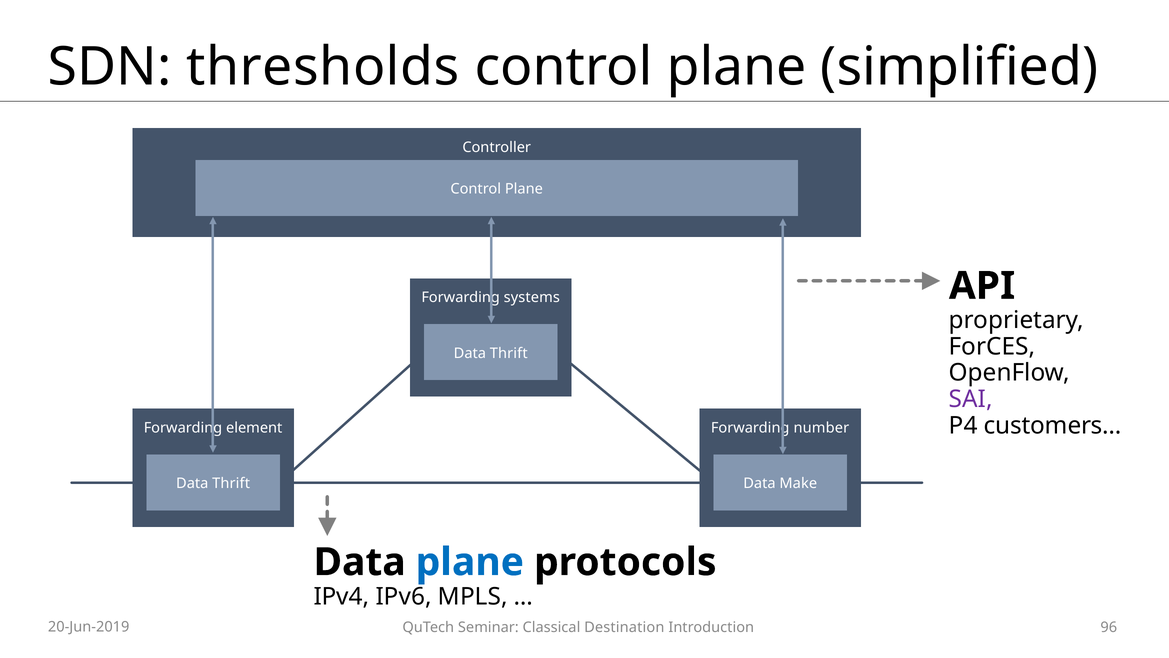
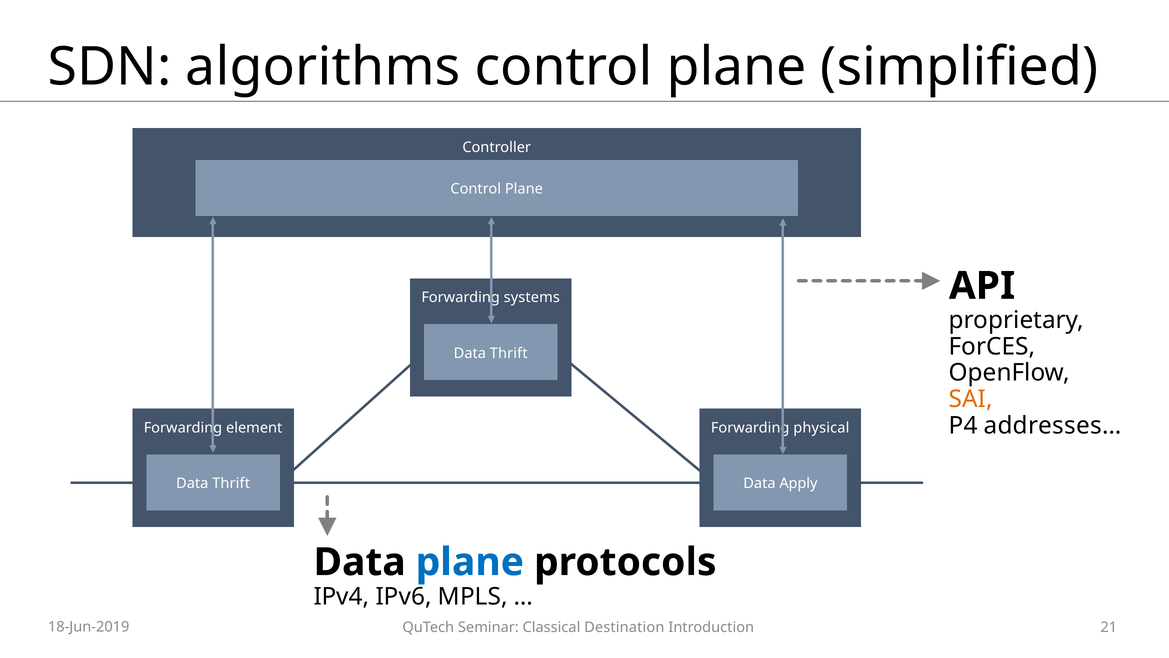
thresholds: thresholds -> algorithms (323, 67)
SAI colour: purple -> orange (971, 399)
customers…: customers… -> addresses… (1053, 425)
number: number -> physical (821, 427)
Make: Make -> Apply (798, 483)
20-Jun-2019: 20-Jun-2019 -> 18-Jun-2019 (89, 627)
96: 96 -> 21 (1109, 627)
